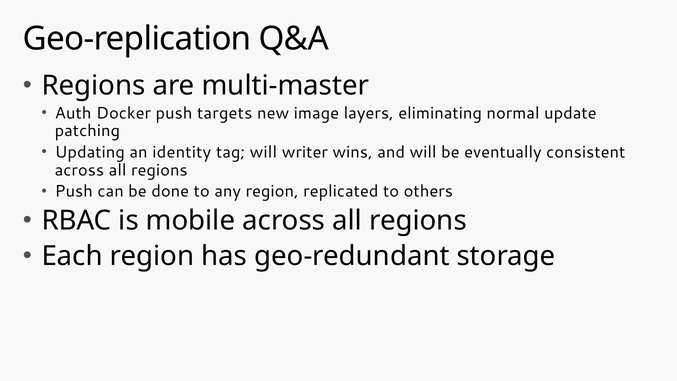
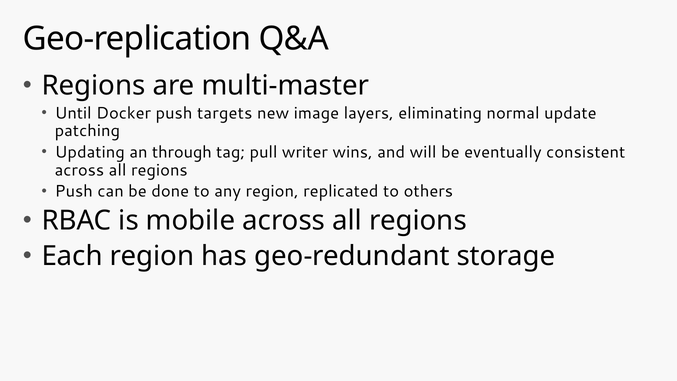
Auth: Auth -> Until (73, 113)
identity: identity -> through (182, 152)
tag will: will -> pull (264, 152)
